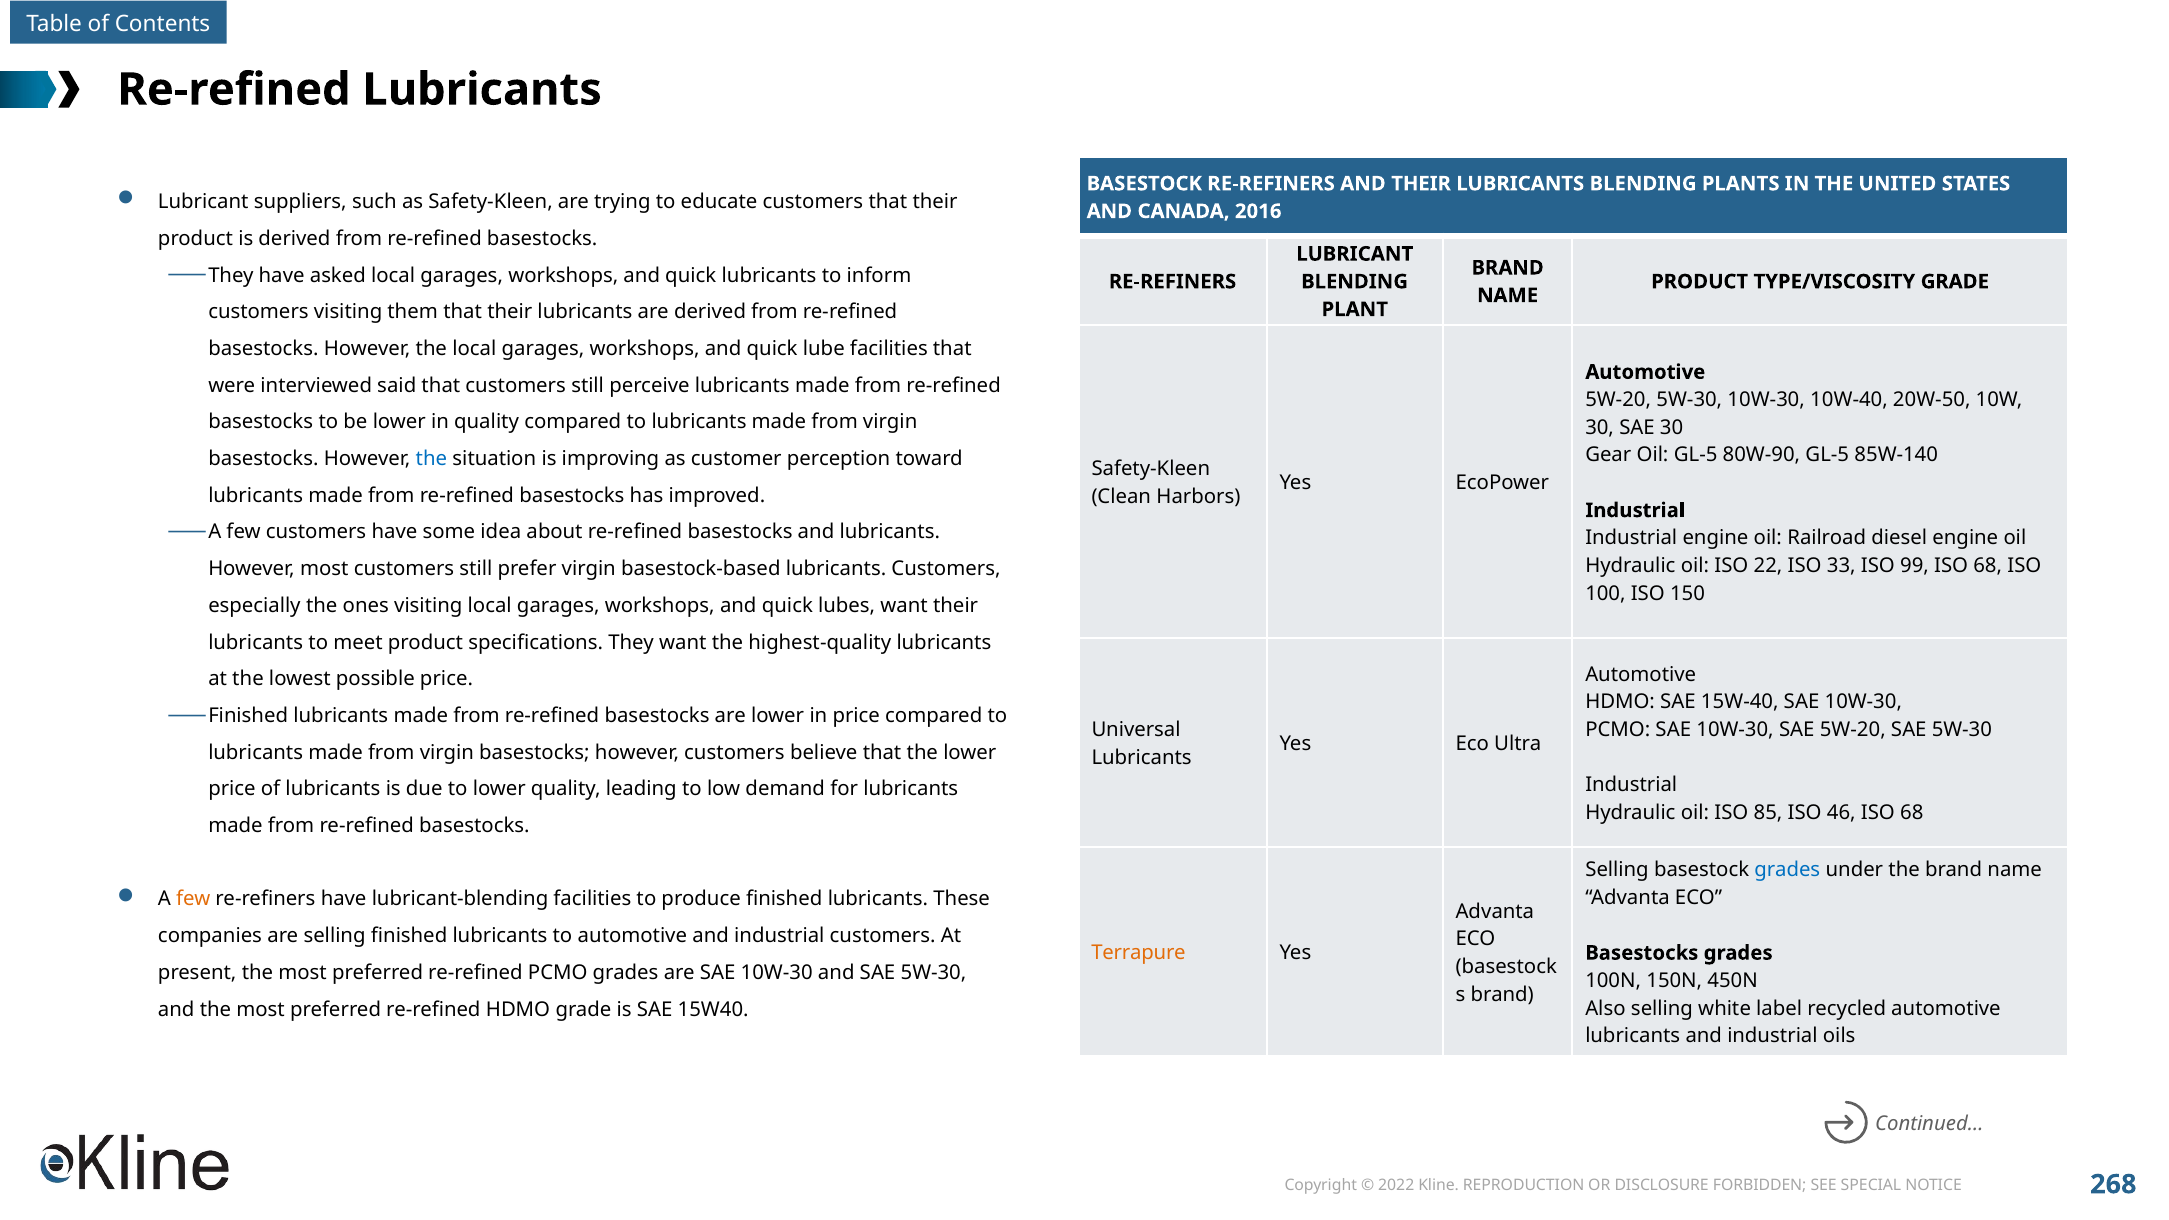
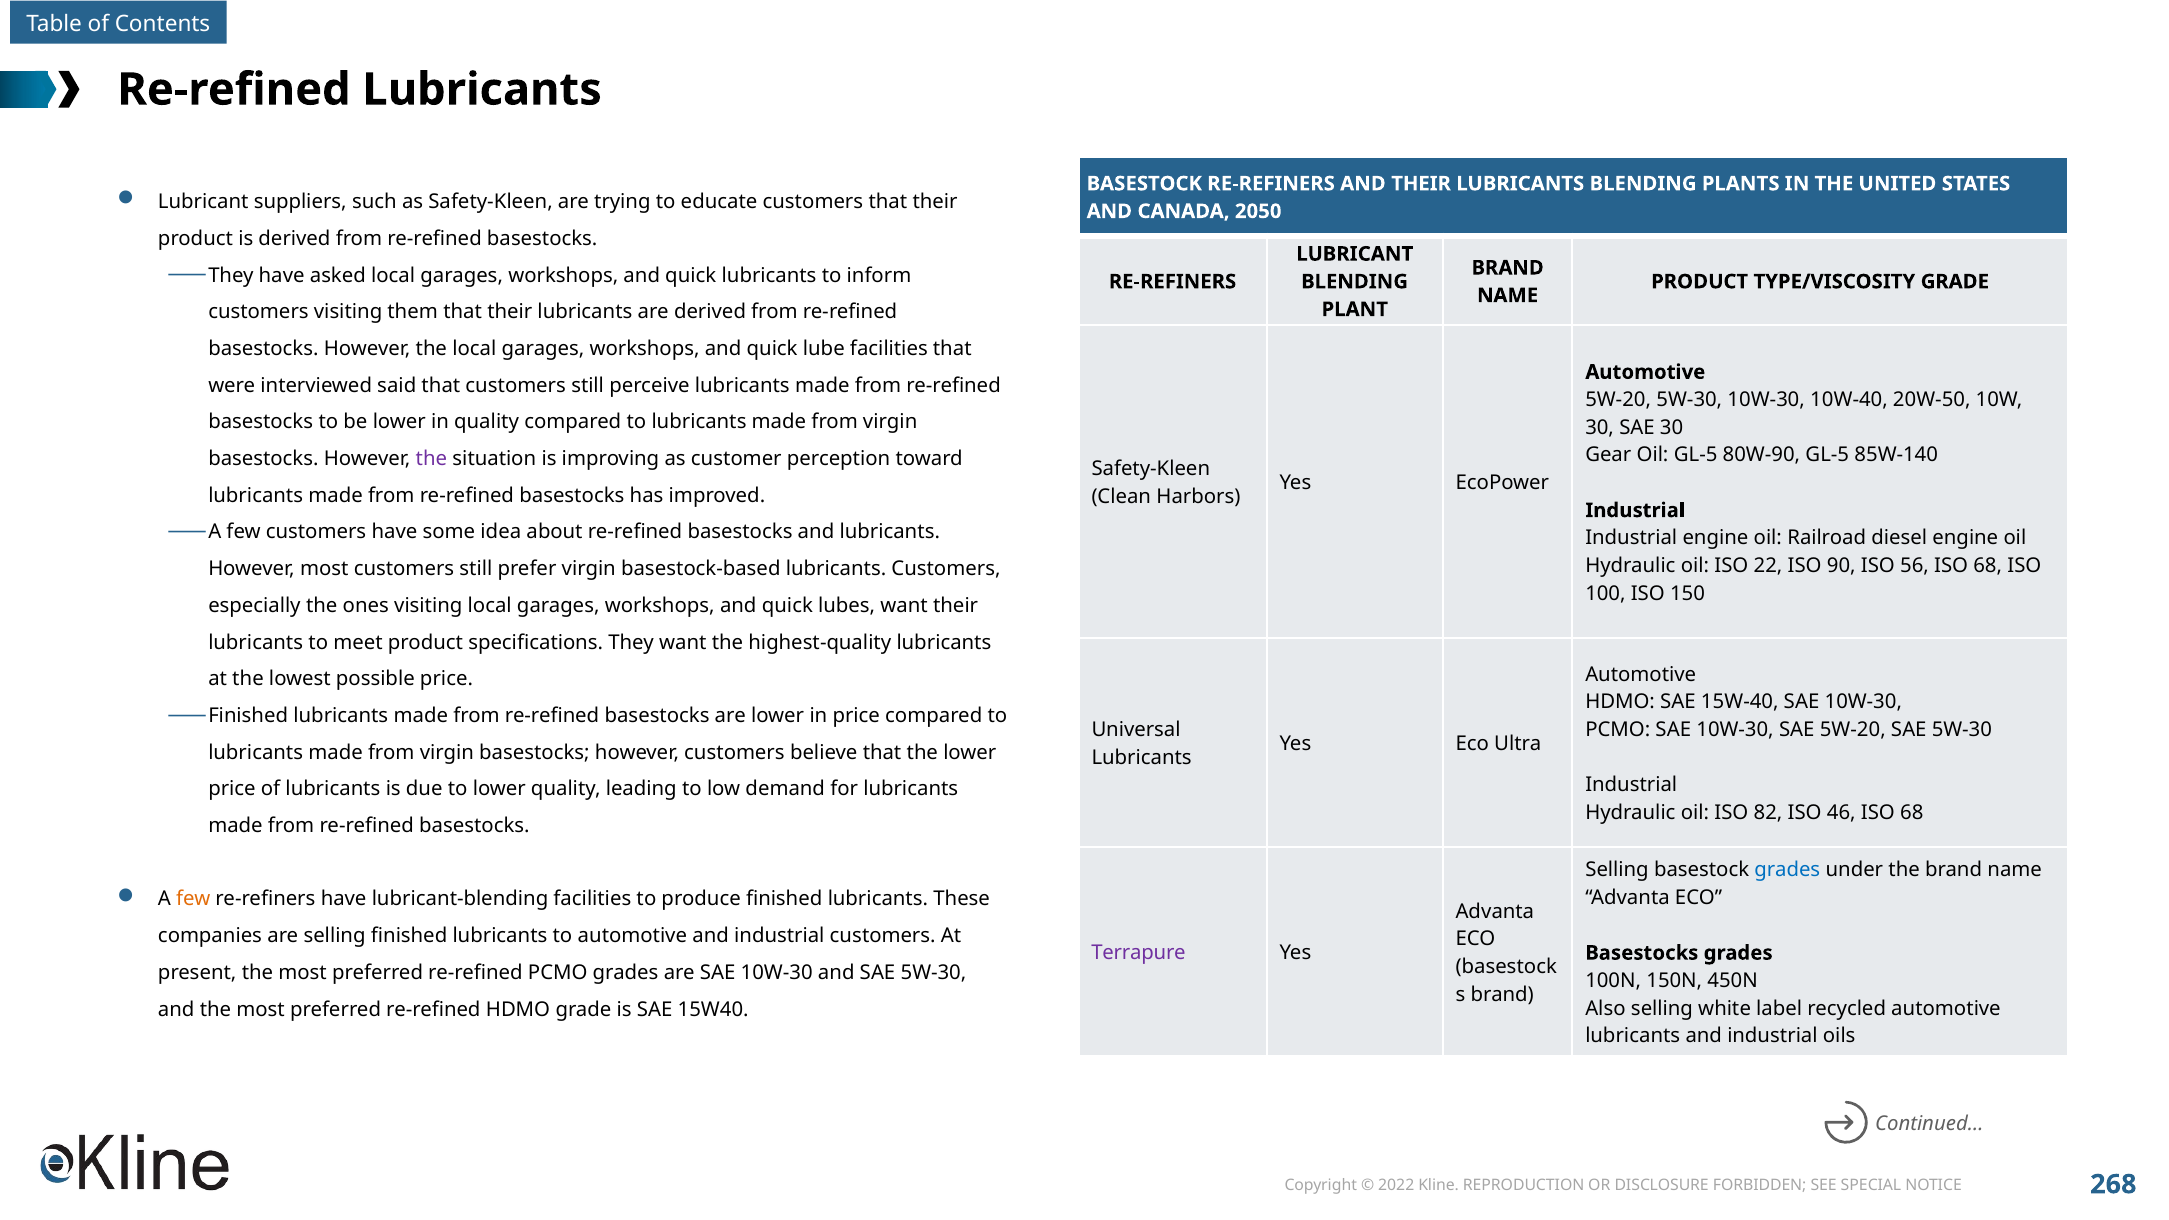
2016: 2016 -> 2050 (1258, 211)
the colour: blue -> purple (431, 459)
33: 33 -> 90 (1841, 566)
99: 99 -> 56 (1915, 566)
85: 85 -> 82 (1768, 813)
Terrapure colour: orange -> purple (1139, 953)
